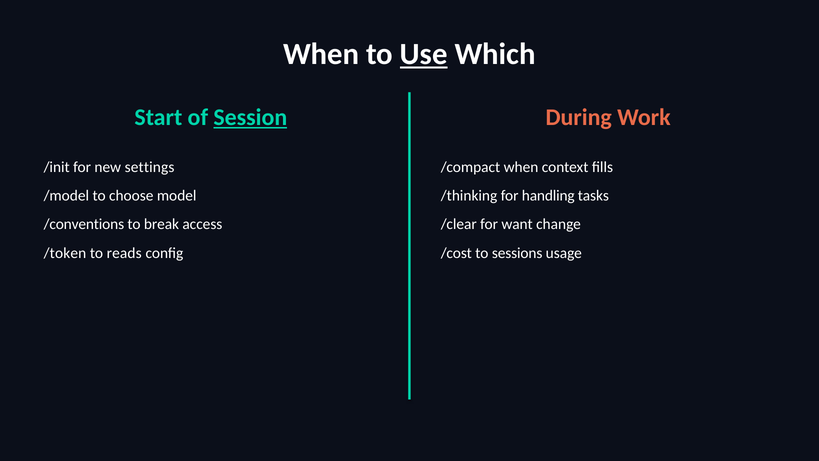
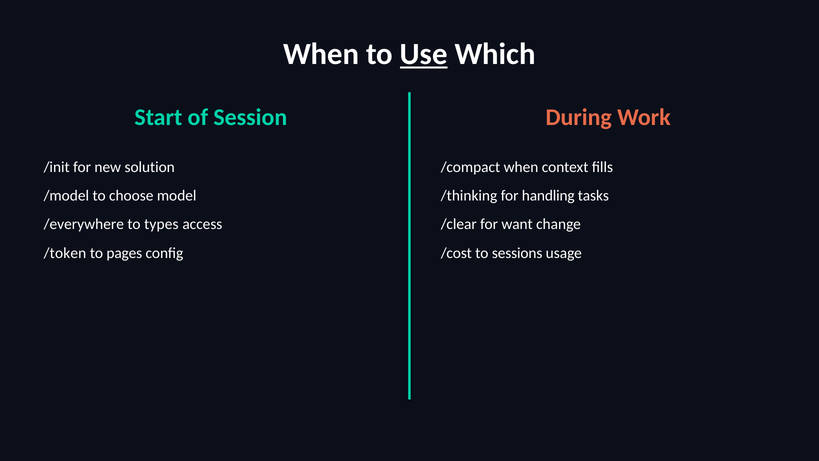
Session underline: present -> none (250, 117)
settings: settings -> solution (150, 167)
/conventions: /conventions -> /everywhere (84, 224)
break: break -> types (161, 224)
reads: reads -> pages (124, 253)
